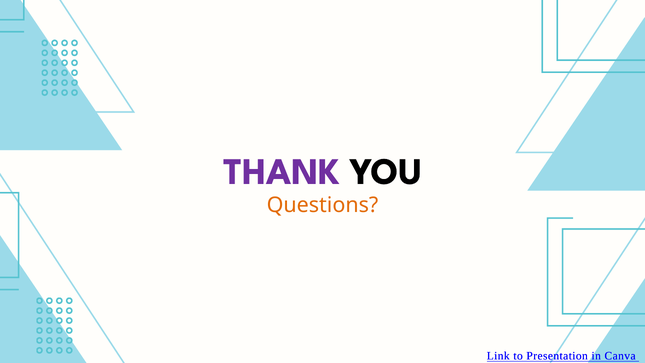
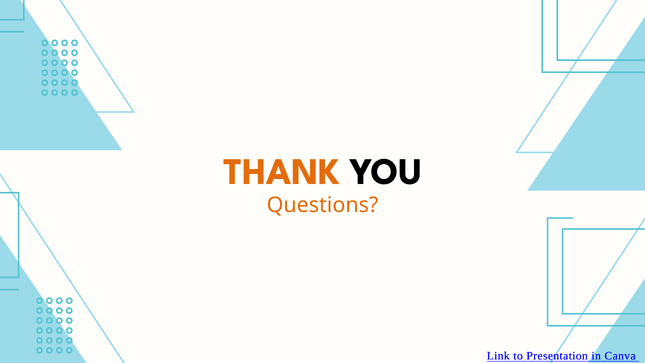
THANK colour: purple -> orange (282, 171)
